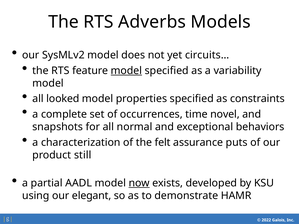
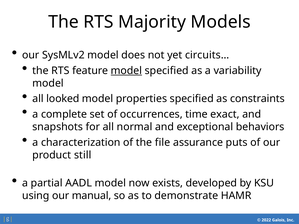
Adverbs: Adverbs -> Majority (152, 22)
novel: novel -> exact (225, 114)
felt: felt -> file (163, 143)
now underline: present -> none (139, 183)
elegant: elegant -> manual (92, 196)
